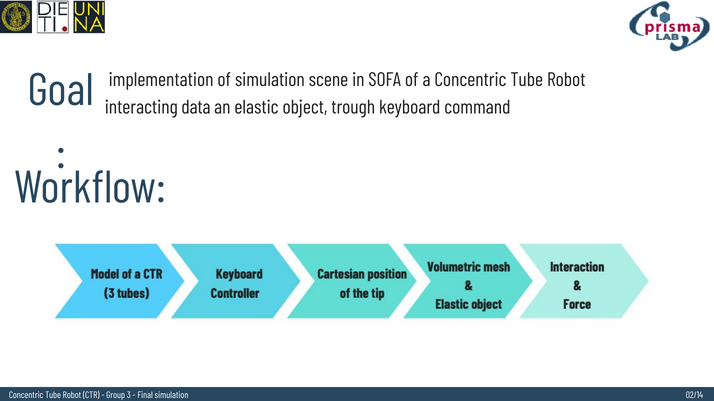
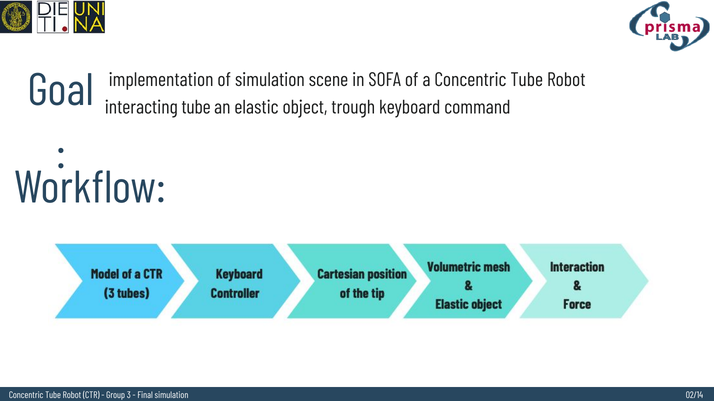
interacting data: data -> tube (196, 108)
